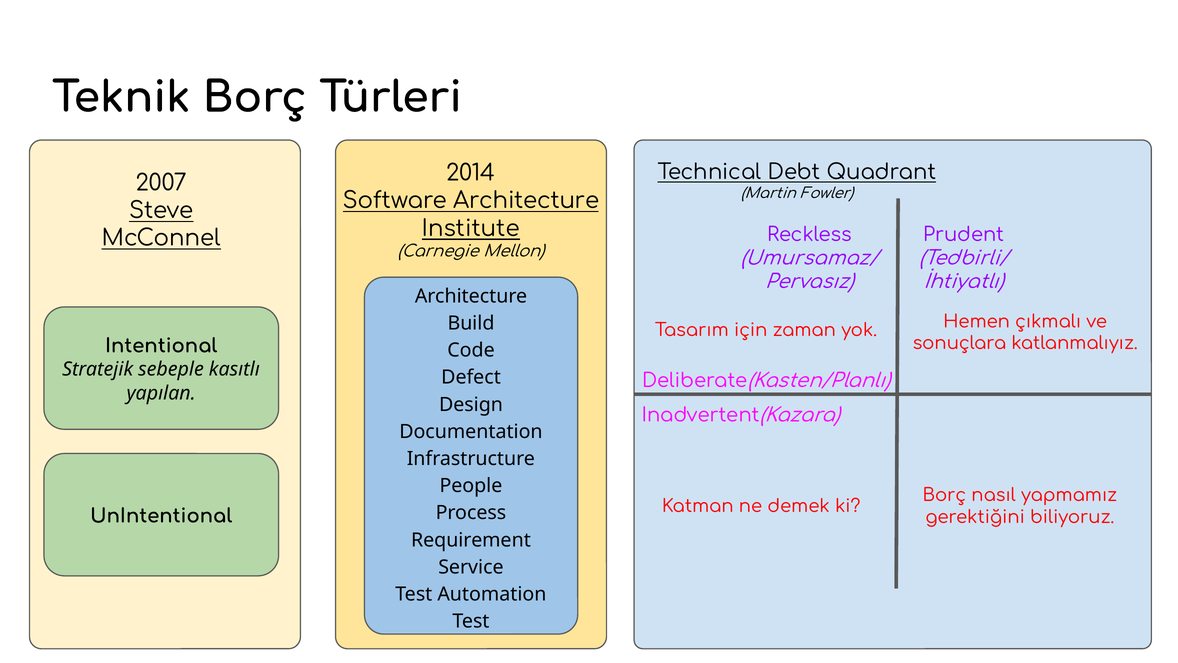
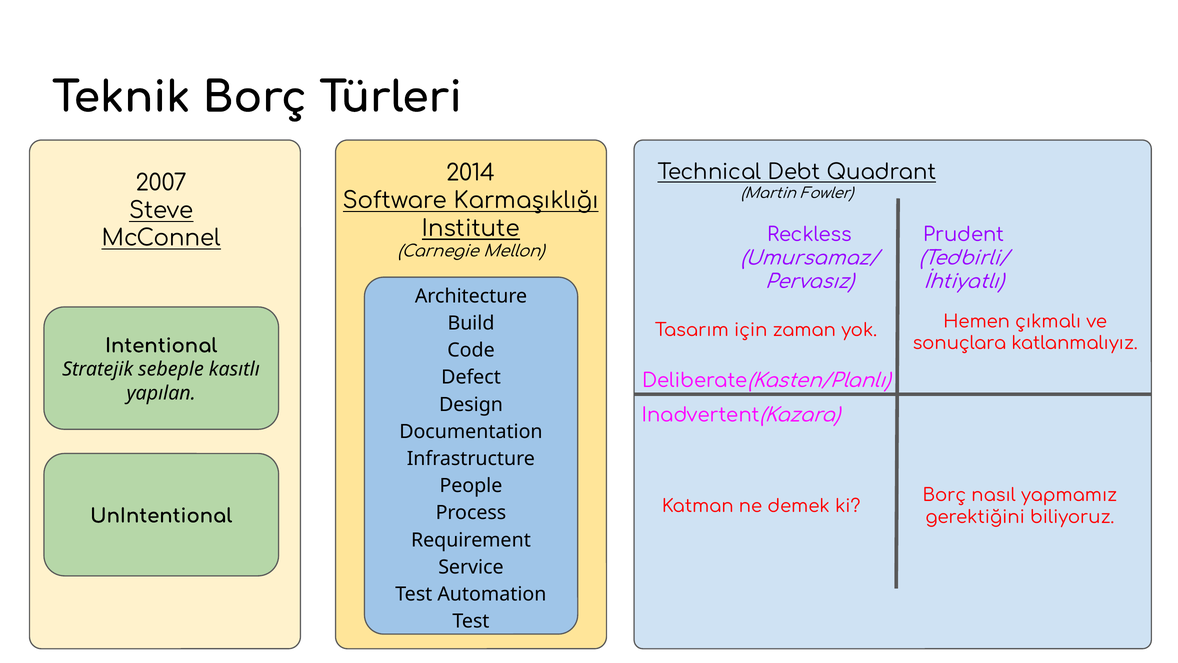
Software Architecture: Architecture -> Karmaşıklığı (526, 201)
